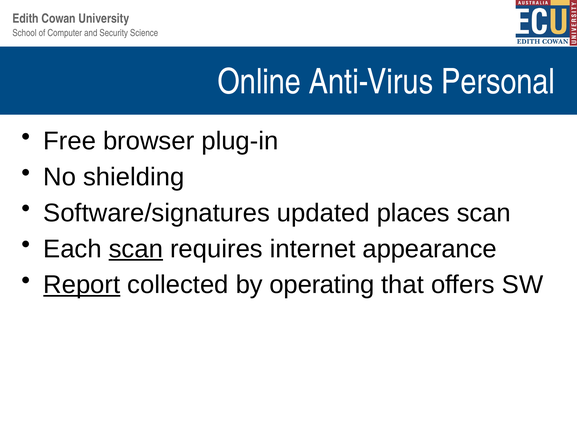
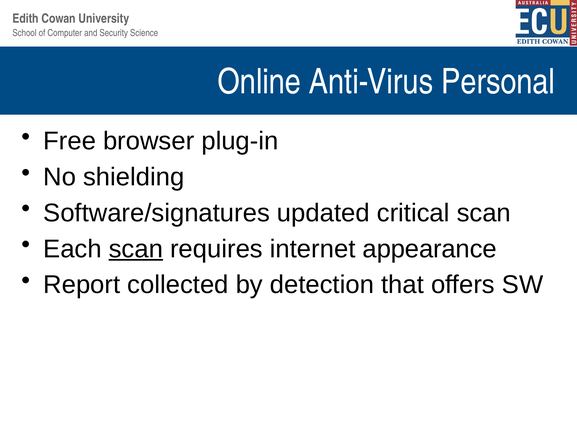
places: places -> critical (413, 213)
Report underline: present -> none (82, 285)
operating: operating -> detection (322, 285)
